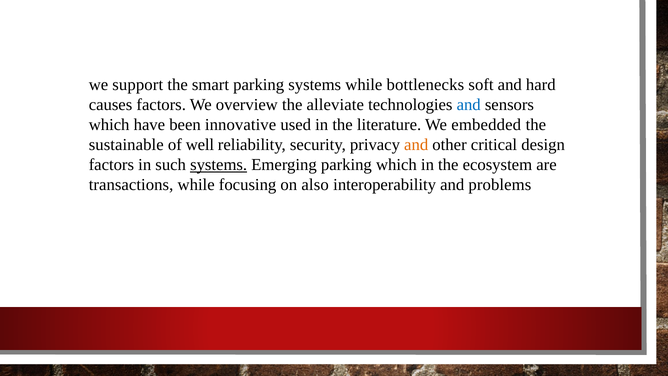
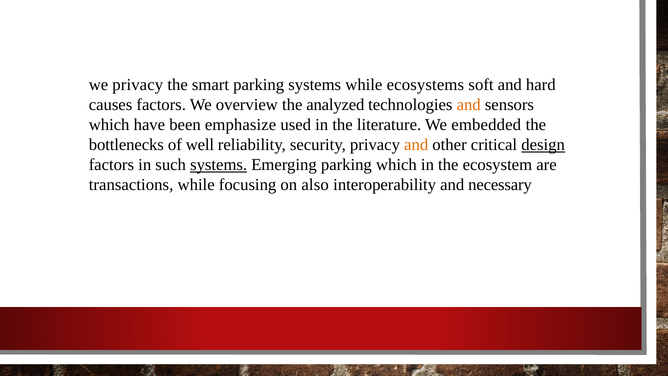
we support: support -> privacy (138, 85)
bottlenecks: bottlenecks -> ecosystems (425, 85)
alleviate: alleviate -> analyzed (335, 105)
and colour: blue -> orange (469, 105)
innovative: innovative -> emphasize (241, 125)
sustainable: sustainable -> bottlenecks (126, 145)
design underline: none -> present (543, 145)
problems: problems -> necessary (500, 185)
